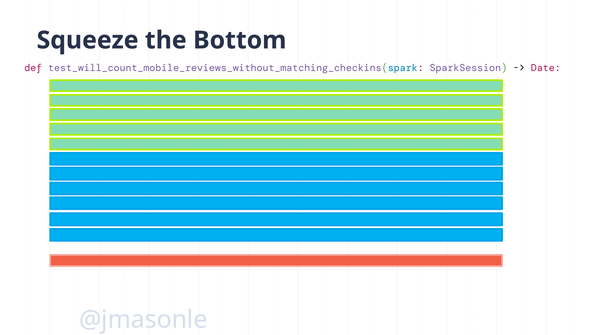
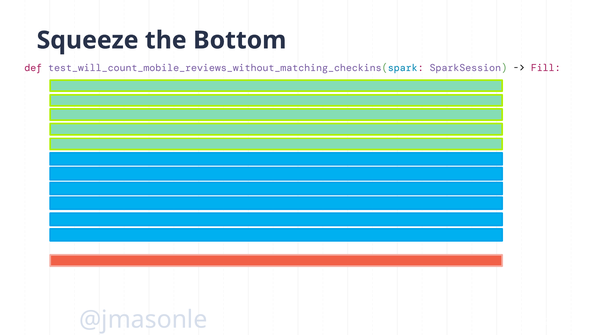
Date: Date -> Fill (546, 68)
